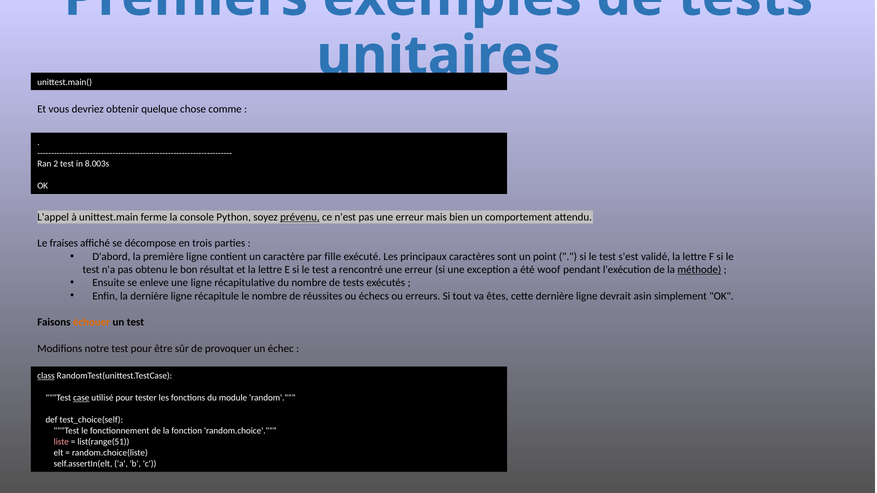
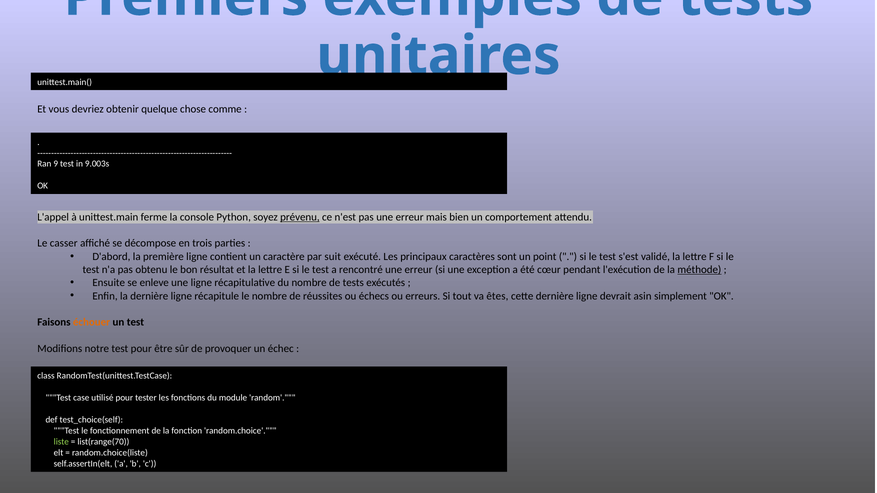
2: 2 -> 9 (56, 164)
8.003s: 8.003s -> 9.003s (97, 164)
fraises: fraises -> casser (64, 244)
fille: fille -> suit (333, 257)
woof: woof -> cœur (549, 270)
class underline: present -> none (46, 376)
case underline: present -> none (81, 398)
liste colour: pink -> light green (61, 442)
list(range(51: list(range(51 -> list(range(70 (103, 442)
